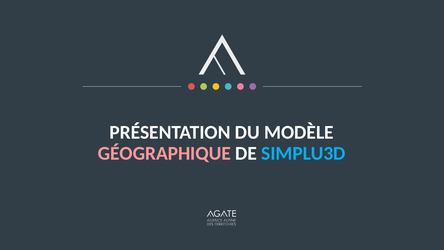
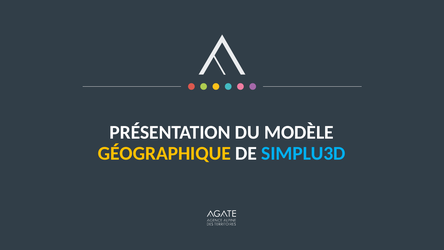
GÉOGRAPHIQUE colour: pink -> yellow (164, 153)
